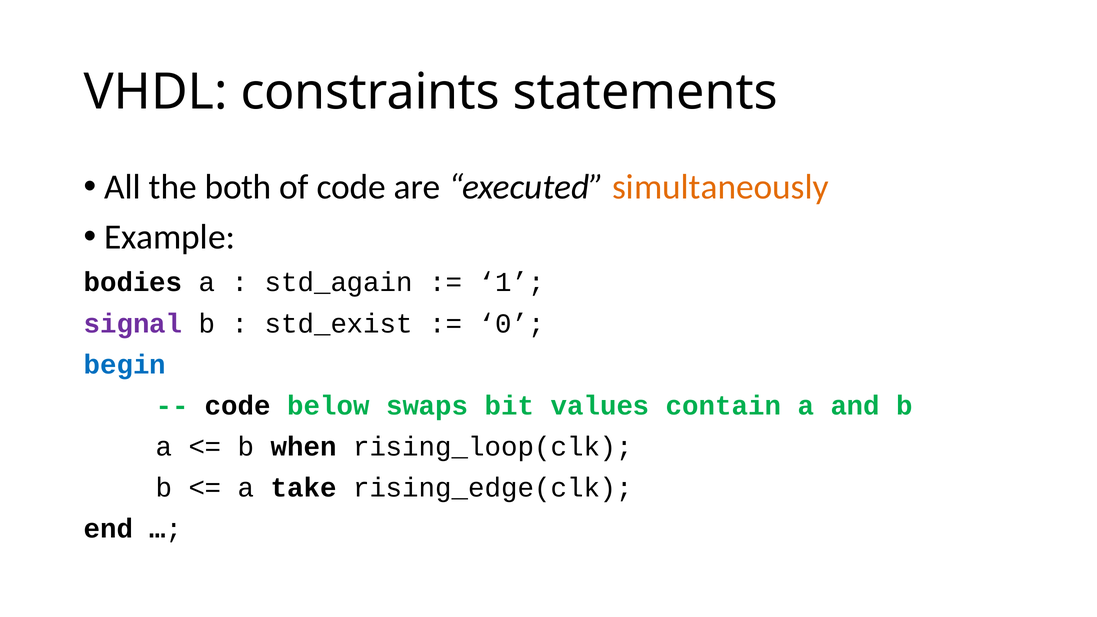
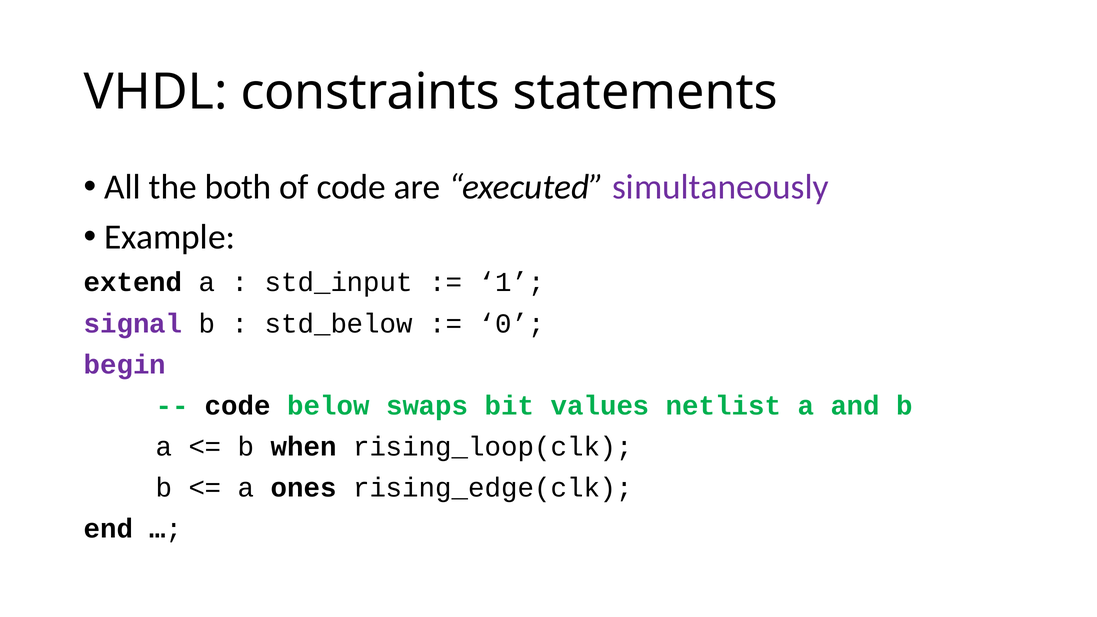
simultaneously colour: orange -> purple (720, 187)
bodies: bodies -> extend (133, 282)
std_again: std_again -> std_input (339, 282)
std_exist: std_exist -> std_below (339, 324)
begin colour: blue -> purple (125, 365)
contain: contain -> netlist (724, 406)
take: take -> ones (304, 488)
